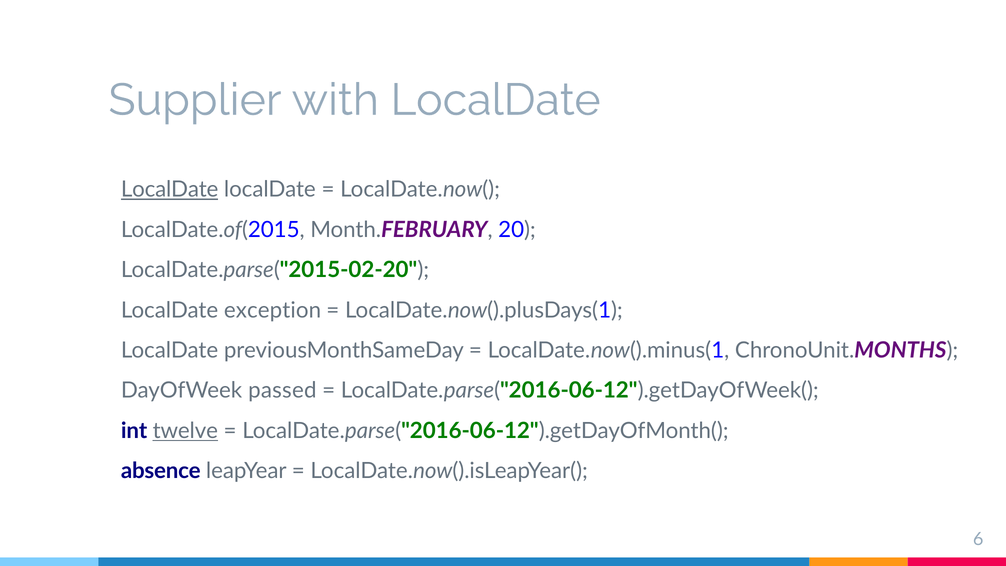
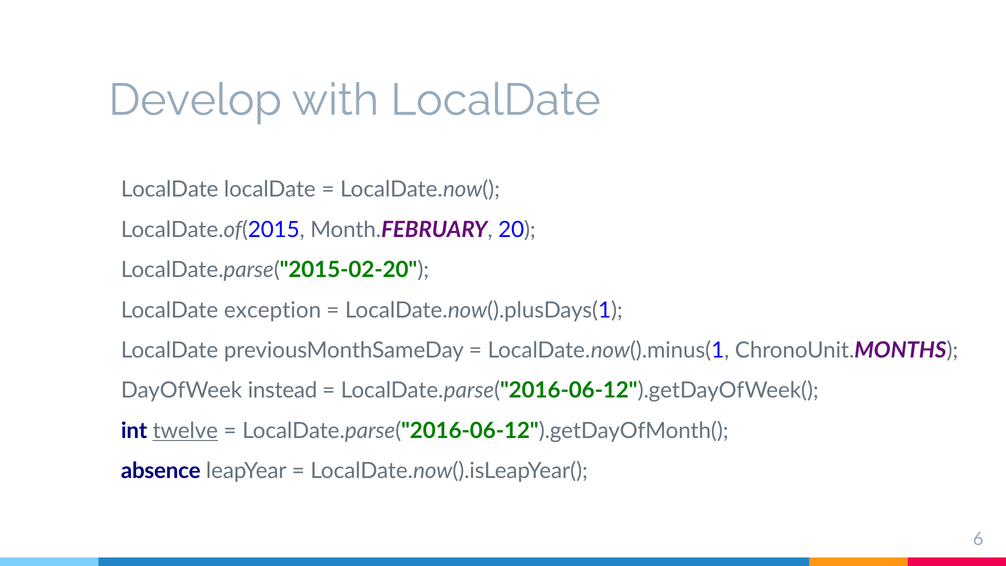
Supplier: Supplier -> Develop (195, 100)
LocalDate underline: present -> none (170, 190)
passed: passed -> instead (283, 391)
